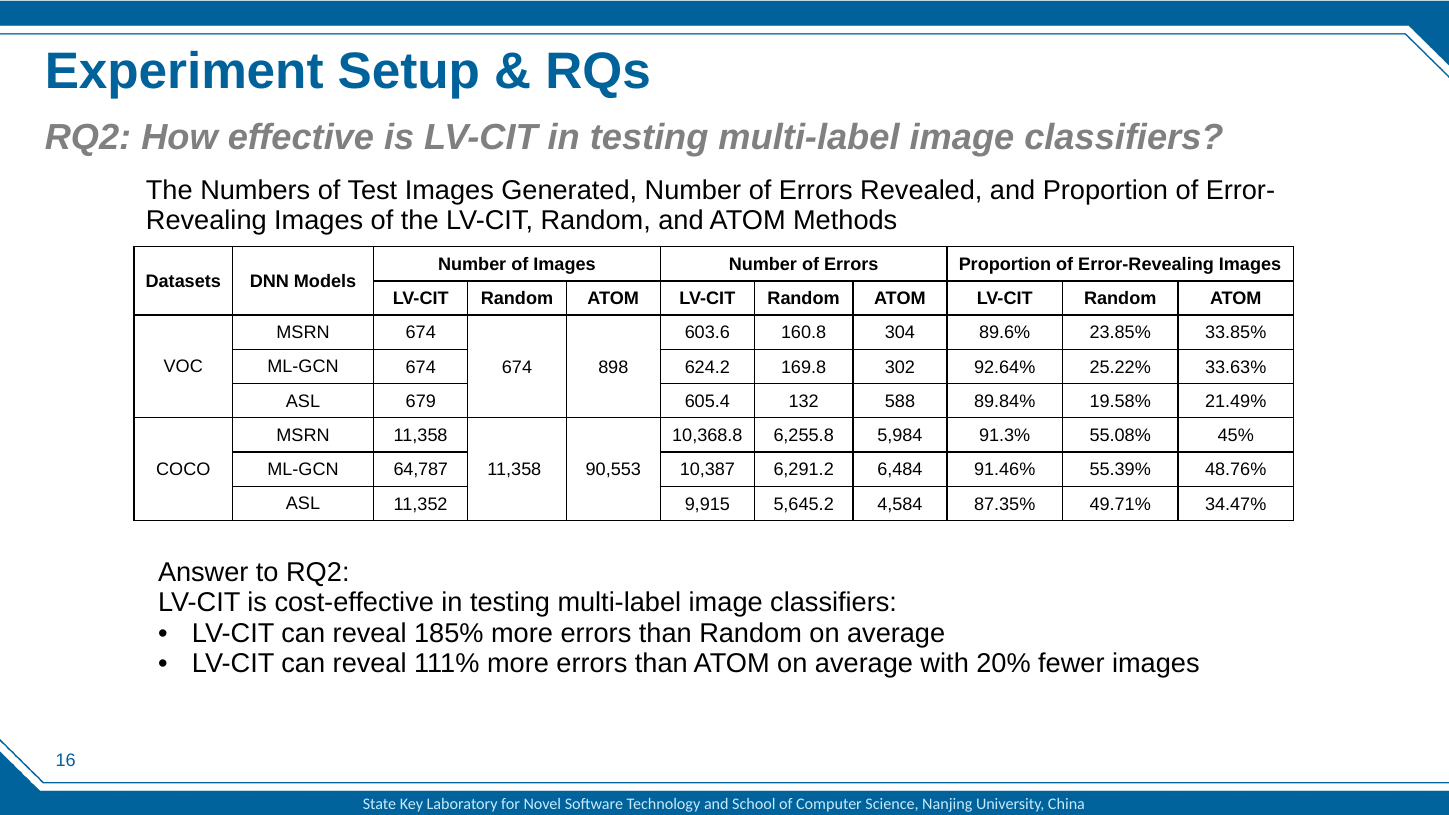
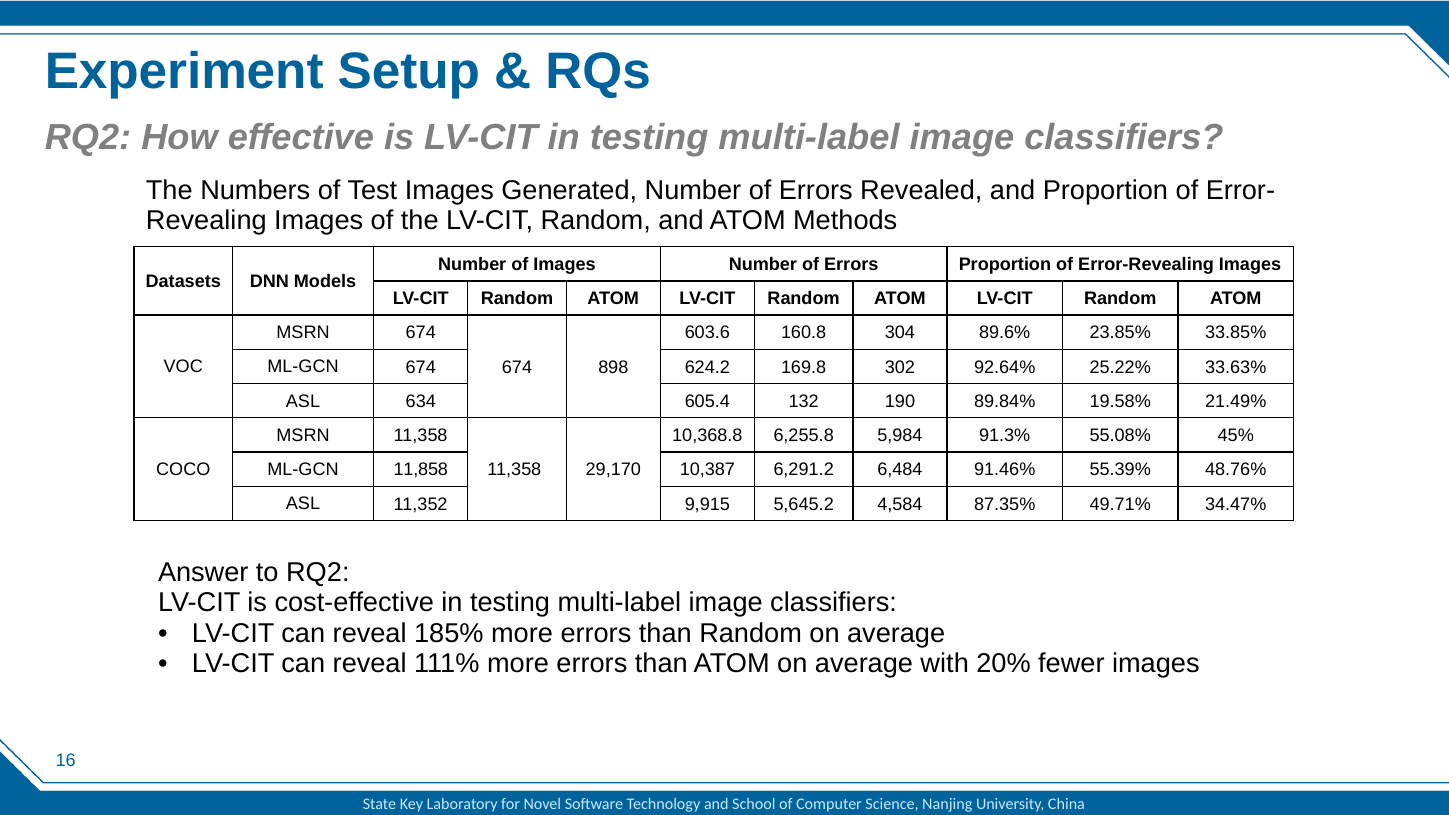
679: 679 -> 634 (421, 401)
588: 588 -> 190 (900, 401)
64,787: 64,787 -> 11,858 (421, 470)
90,553: 90,553 -> 29,170 (613, 470)
